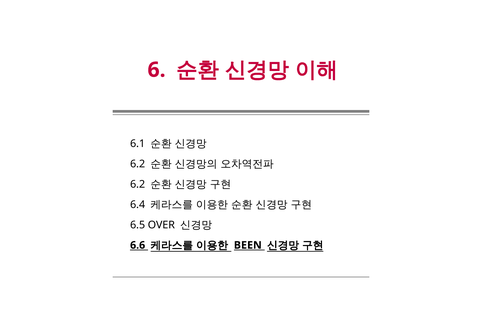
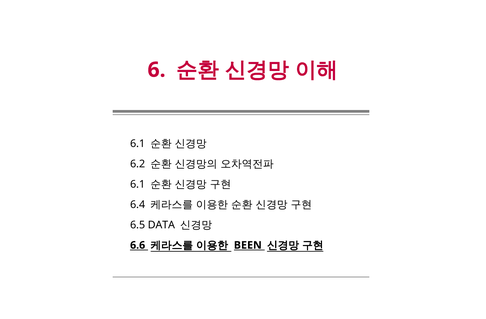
6.2: 6.2 -> 6.1 (138, 184)
OVER: OVER -> DATA (161, 225)
